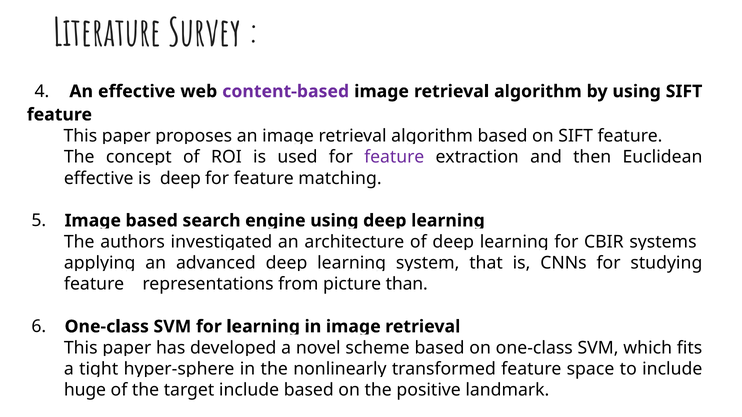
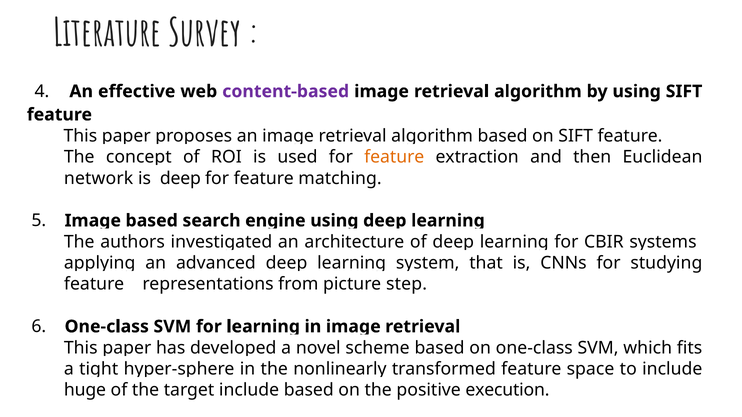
feature colour: purple -> orange (394, 157)
effective: effective -> network (99, 178)
than: than -> step (407, 284)
landmark: landmark -> execution (507, 390)
